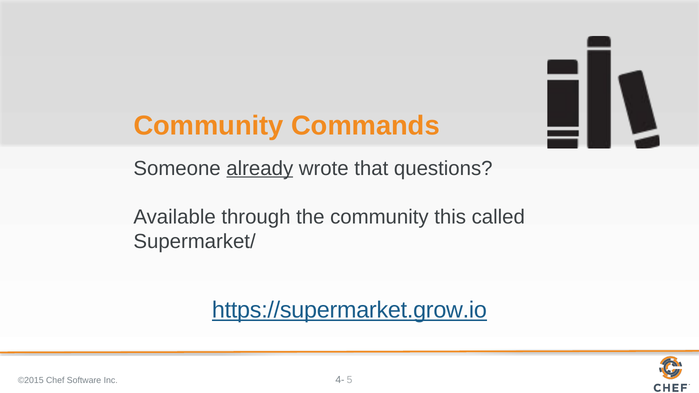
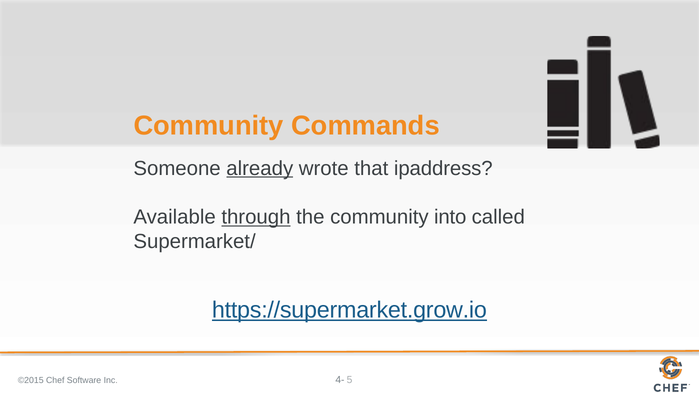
questions: questions -> ipaddress (443, 168)
through underline: none -> present (256, 217)
this: this -> into (450, 217)
